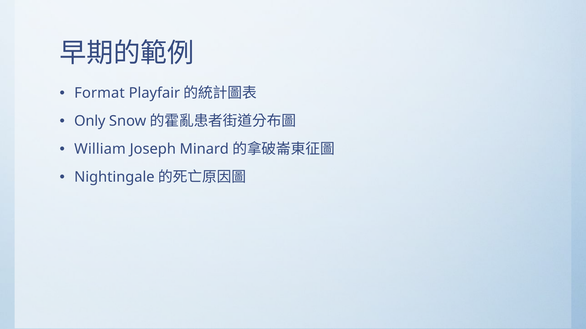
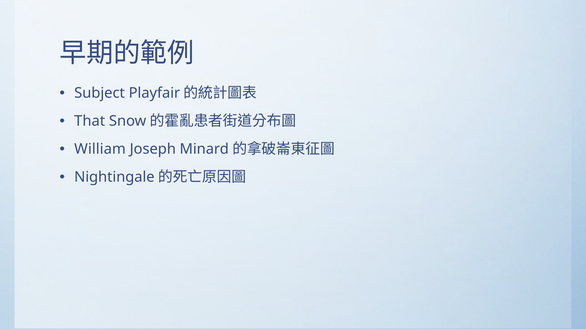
Format: Format -> Subject (100, 93)
Only: Only -> That (90, 121)
